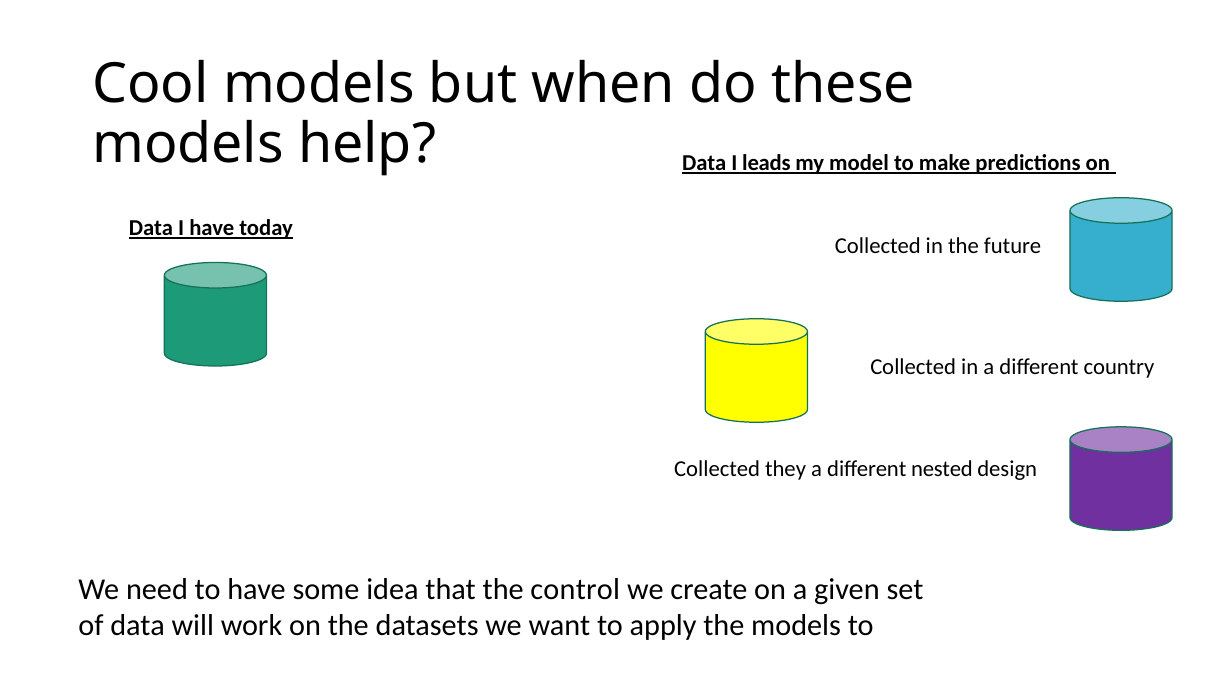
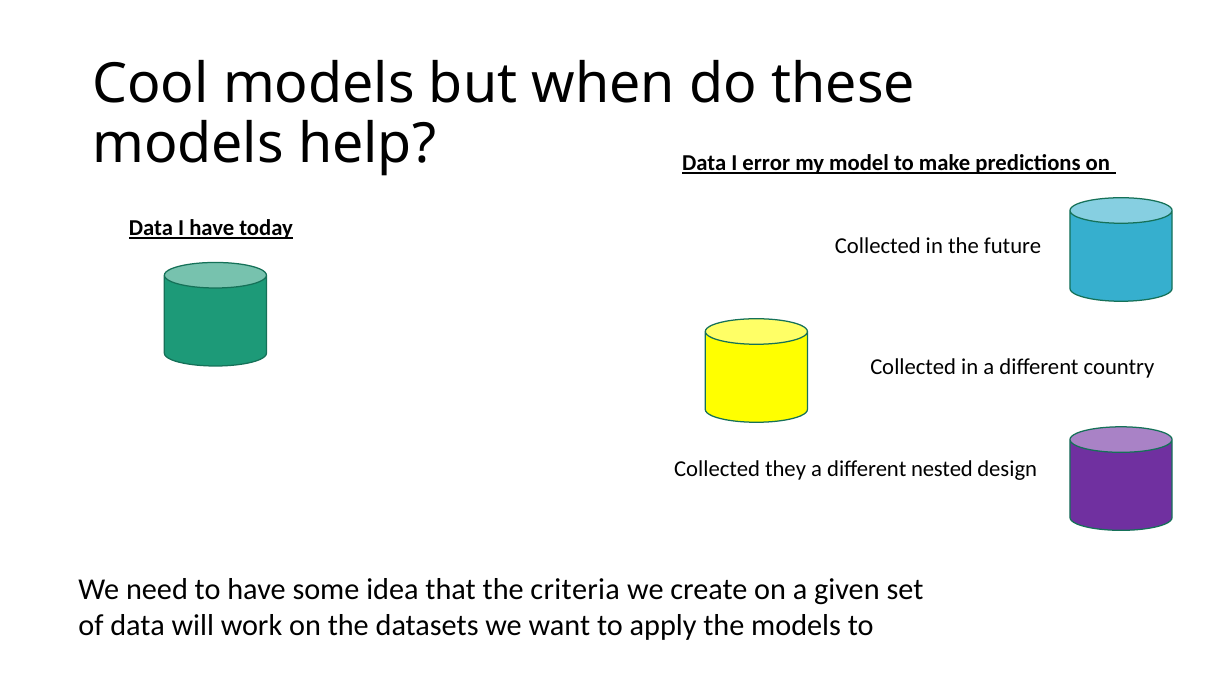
leads: leads -> error (766, 163)
control: control -> criteria (575, 589)
